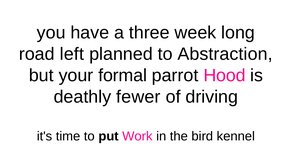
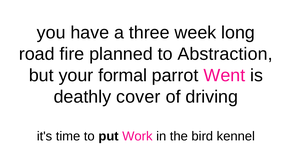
left: left -> fire (72, 54)
Hood: Hood -> Went (224, 76)
fewer: fewer -> cover (138, 97)
